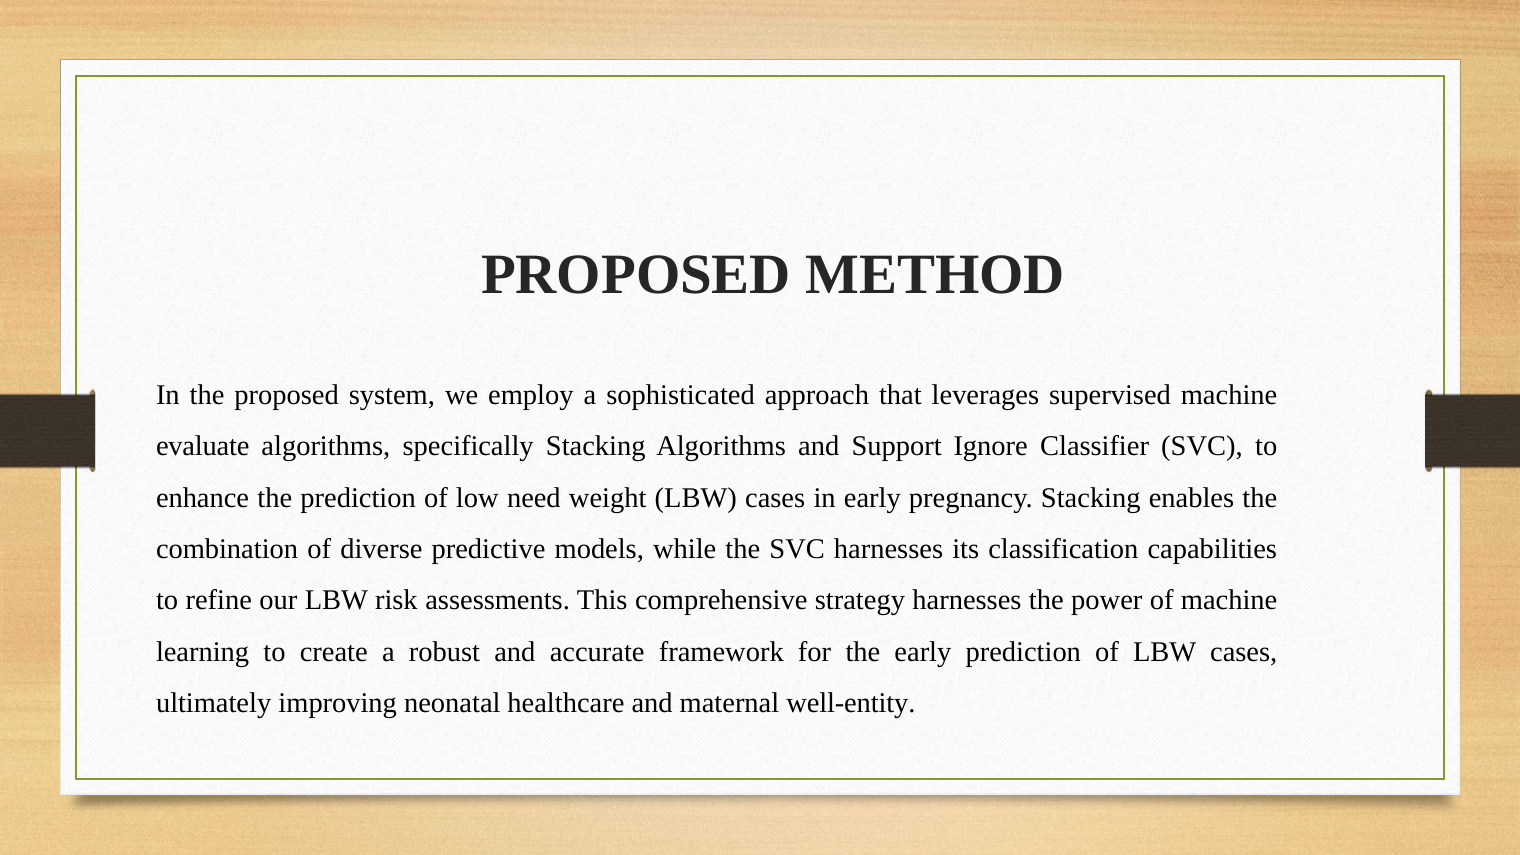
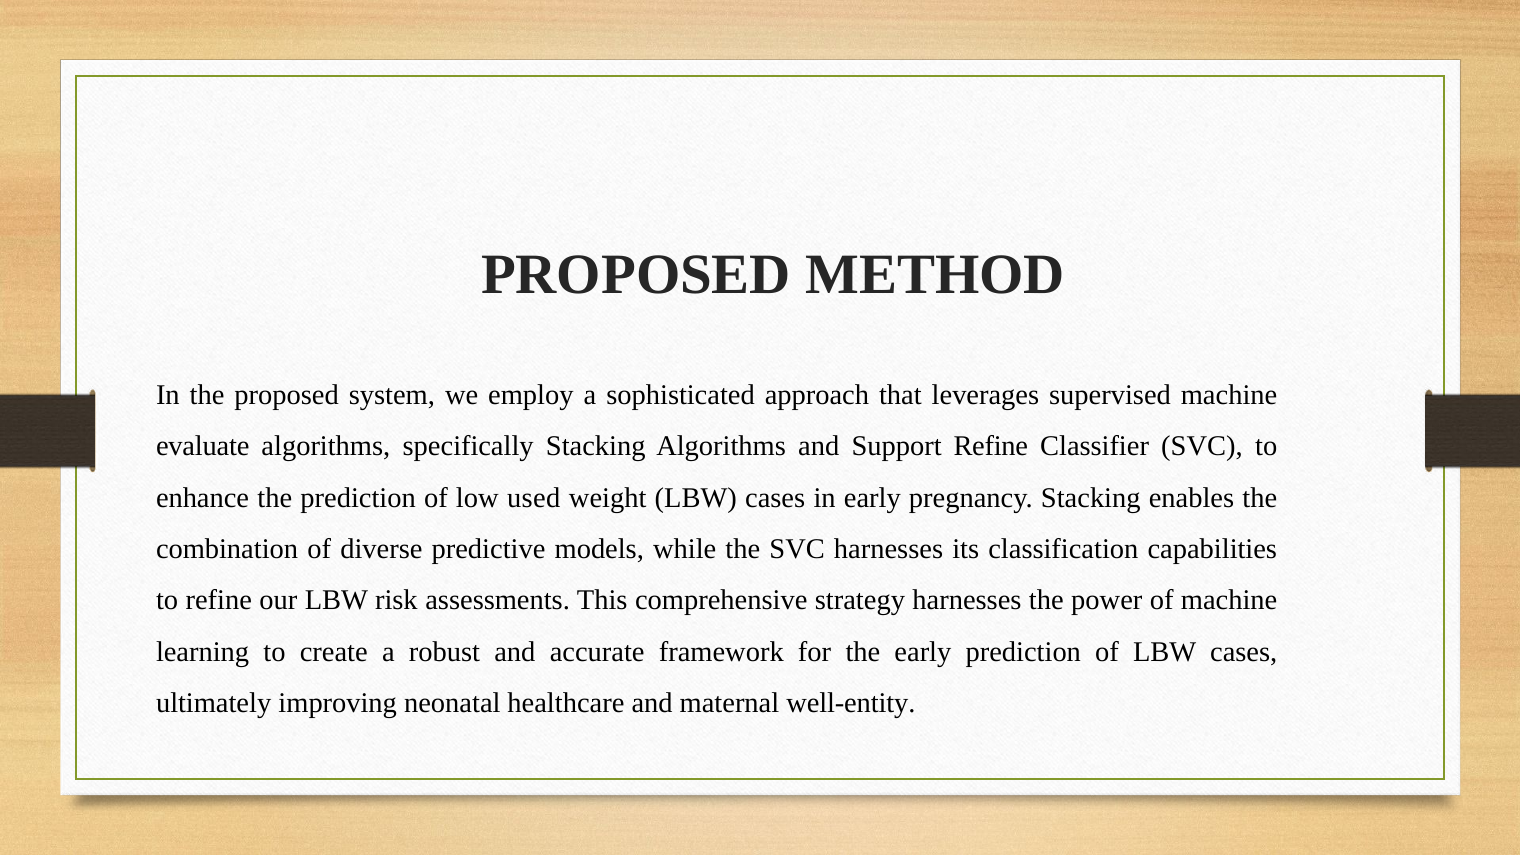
Support Ignore: Ignore -> Refine (991, 447)
need: need -> used (534, 498)
